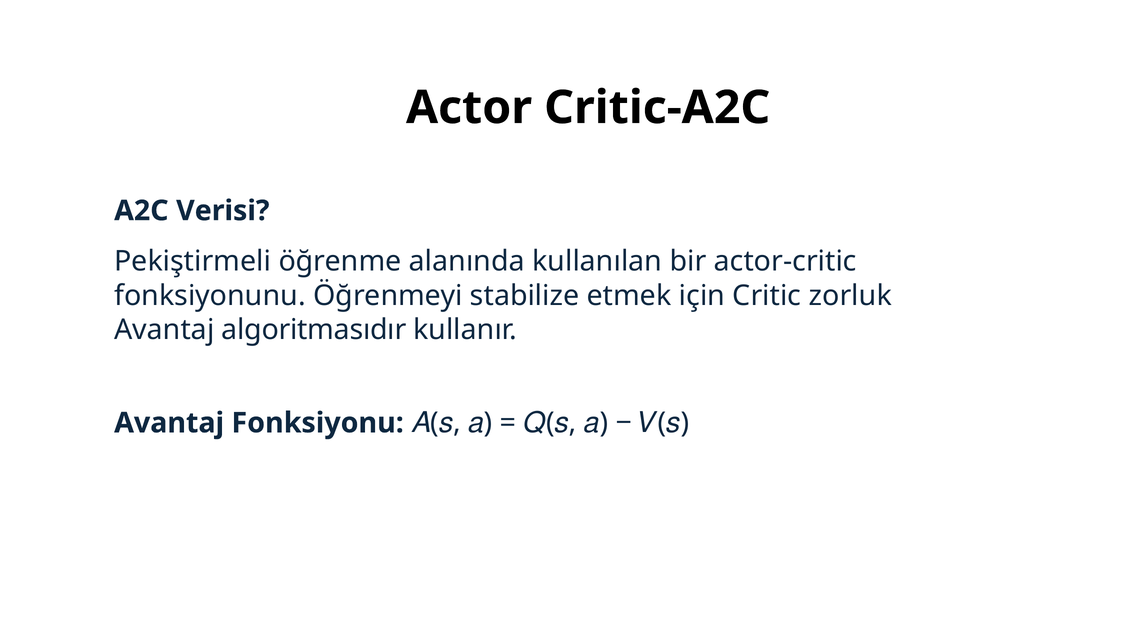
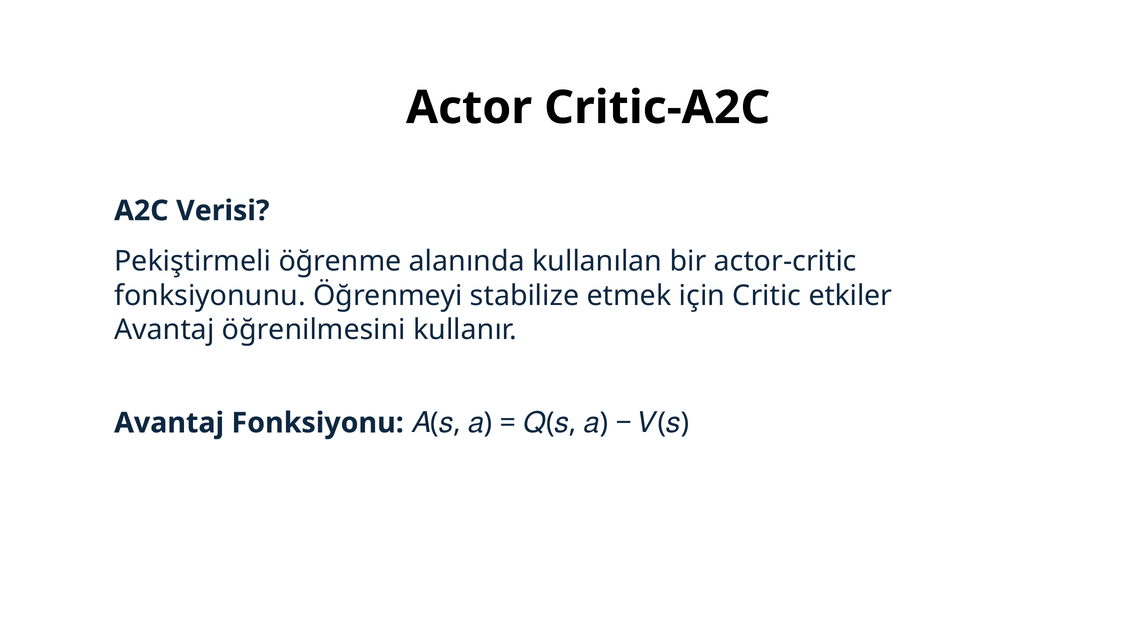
zorluk: zorluk -> etkiler (850, 296)
algoritmasıdır: algoritmasıdır -> öğrenilmesini (314, 330)
